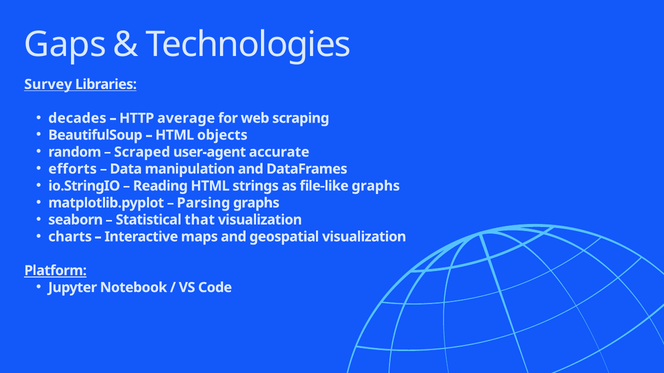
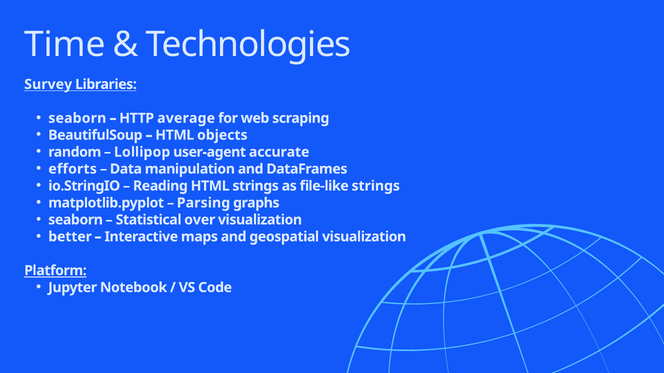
Gaps: Gaps -> Time (65, 45)
decades: decades -> seaborn (77, 118)
Scraped: Scraped -> Lollipop (142, 152)
file-like graphs: graphs -> strings (376, 186)
that: that -> over (200, 220)
charts: charts -> better (70, 237)
